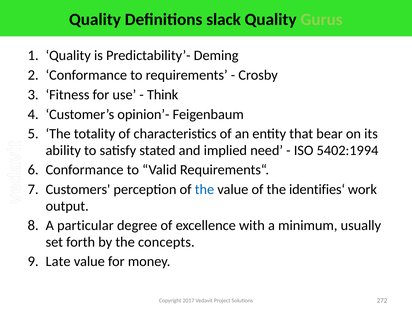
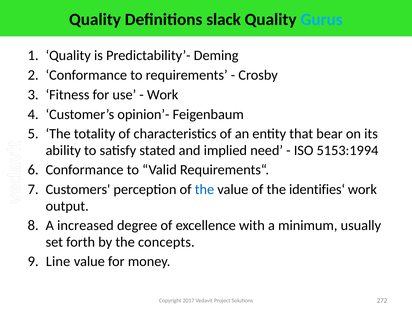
Gurus colour: light green -> light blue (322, 19)
Think: Think -> Work (163, 95)
5402:1994: 5402:1994 -> 5153:1994 (347, 150)
particular: particular -> increased (85, 226)
Late: Late -> Line (58, 262)
